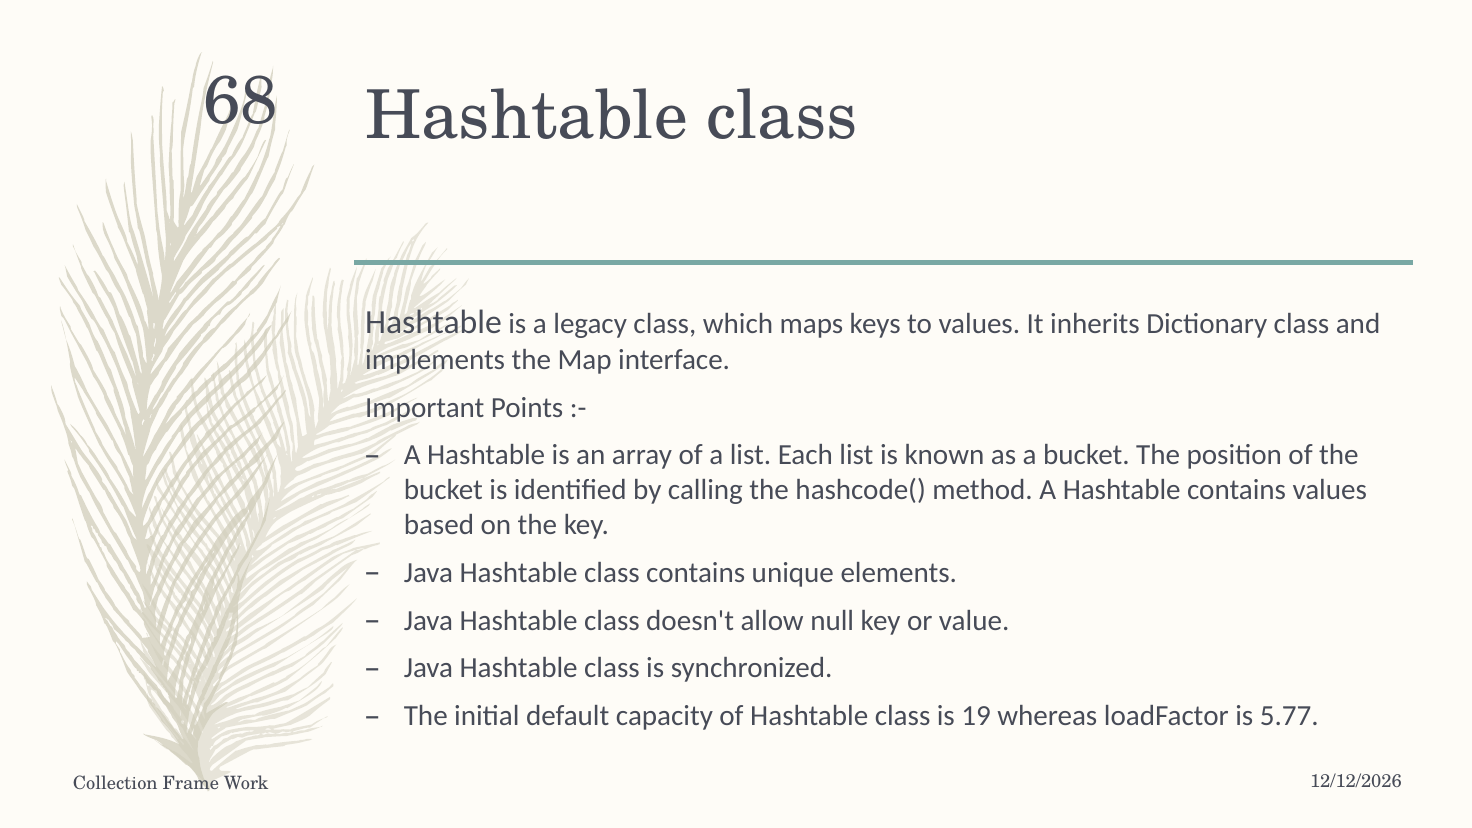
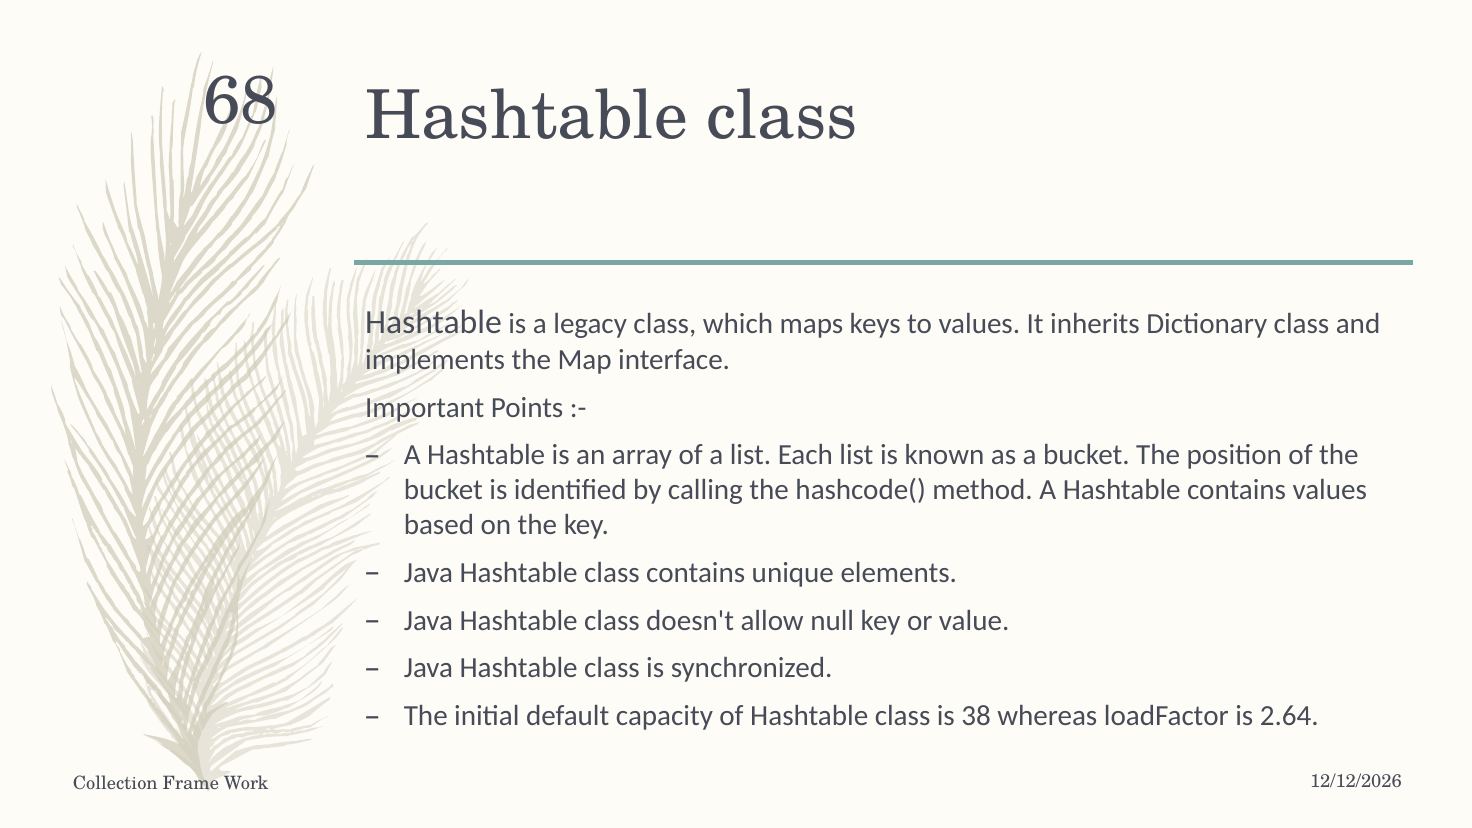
19: 19 -> 38 (976, 716)
5.77: 5.77 -> 2.64 (1289, 716)
